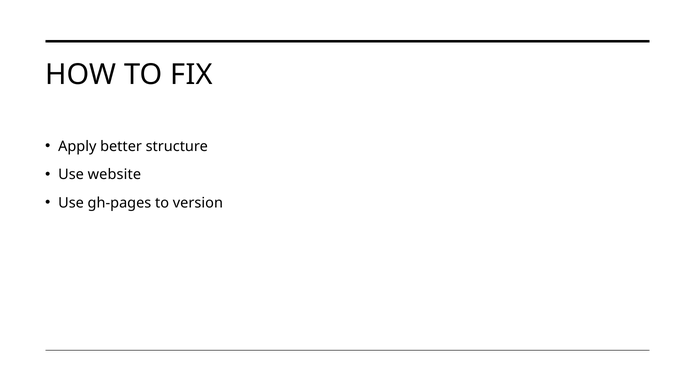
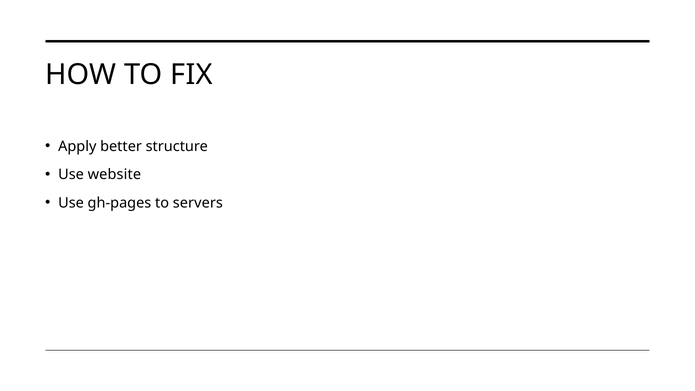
version: version -> servers (198, 203)
